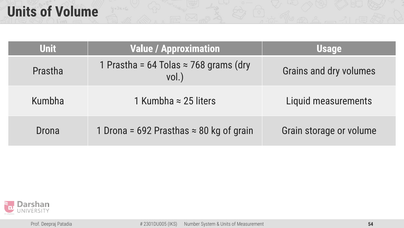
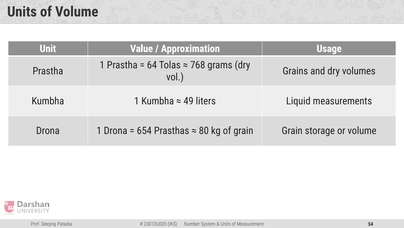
25: 25 -> 49 (189, 101)
692: 692 -> 654 (144, 131)
